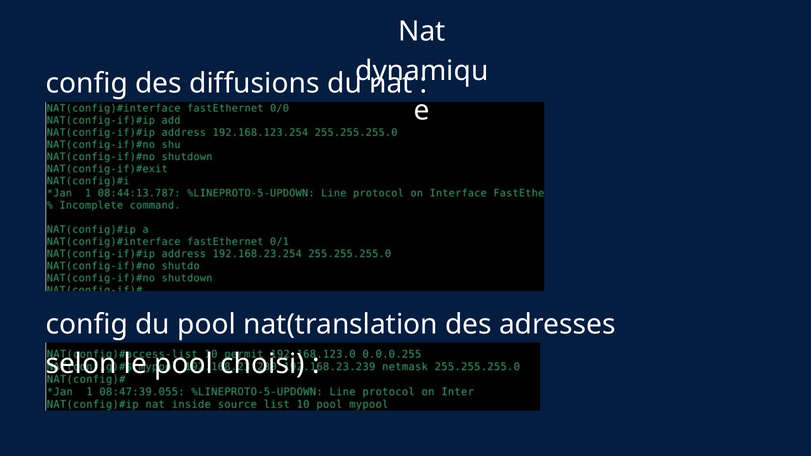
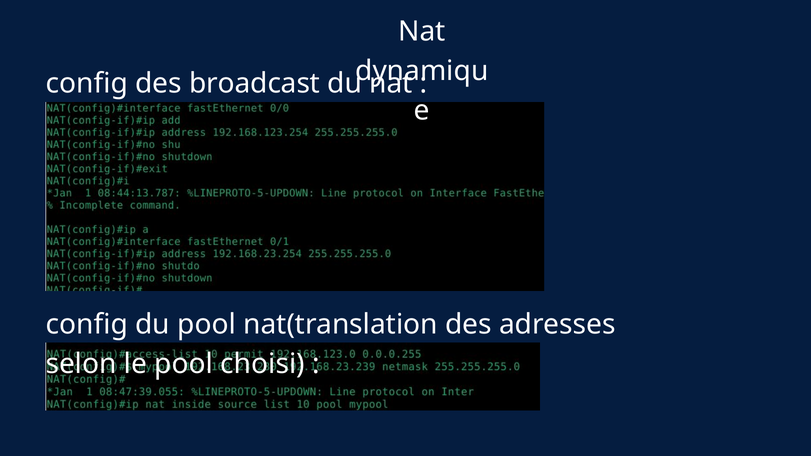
diffusions: diffusions -> broadcast (255, 84)
